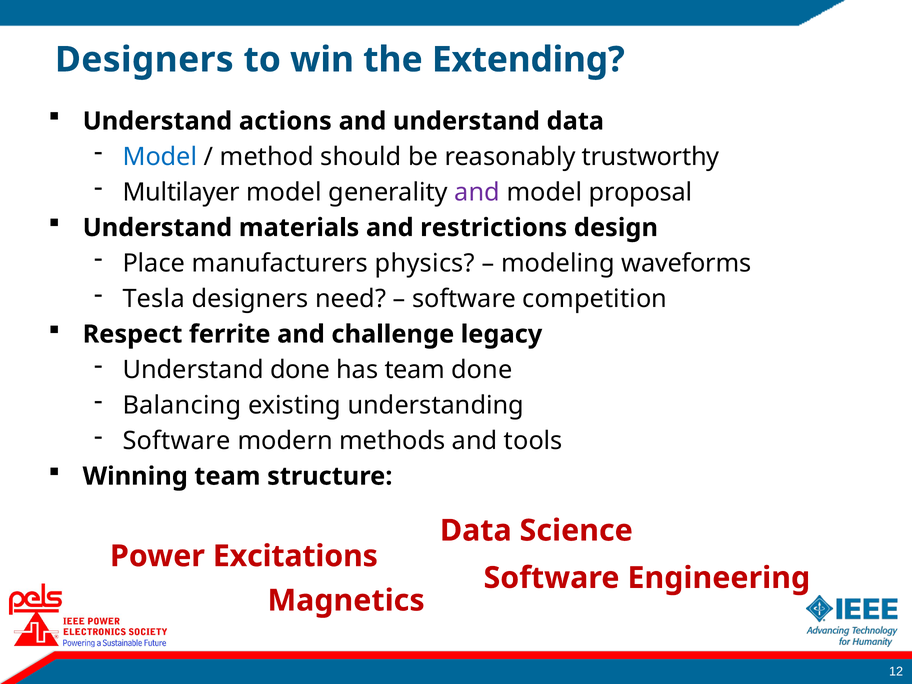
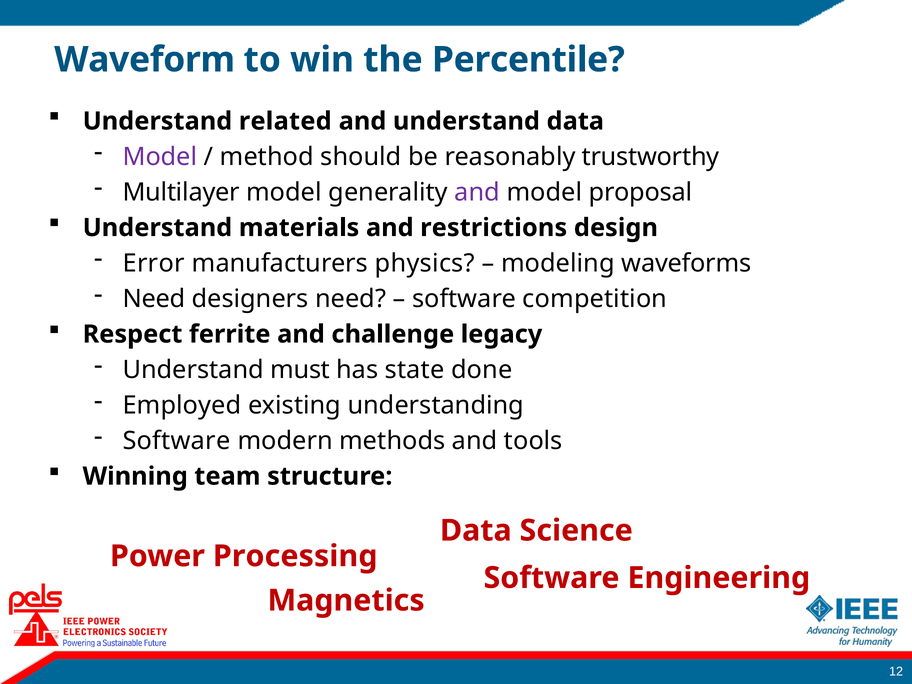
Designers: Designers -> Waveform (145, 60)
Extending: Extending -> Percentile (528, 60)
actions: actions -> related (285, 121)
Model colour: blue -> purple (160, 157)
Place: Place -> Error (154, 263)
Tesla: Tesla -> Need (154, 299)
Understand done: done -> must (300, 370)
has team: team -> state (415, 370)
Balancing: Balancing -> Employed (182, 405)
Excitations: Excitations -> Processing (295, 556)
